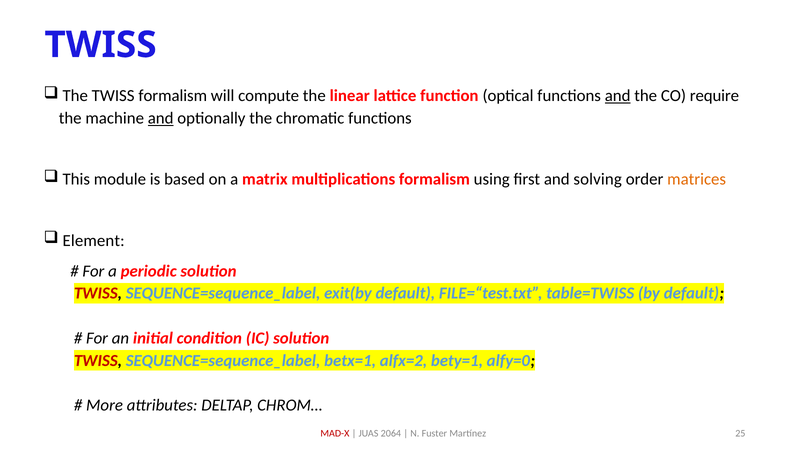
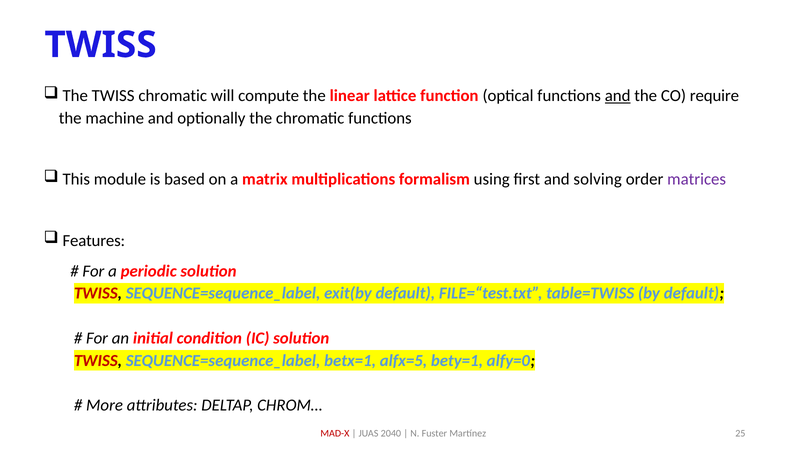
TWISS formalism: formalism -> chromatic (173, 96)
and underline: present -> none (161, 118)
matrices colour: orange -> purple (697, 179)
Element: Element -> Features (94, 241)
alfx=2: alfx=2 -> alfx=5 (403, 360)
2064: 2064 -> 2040 (391, 433)
